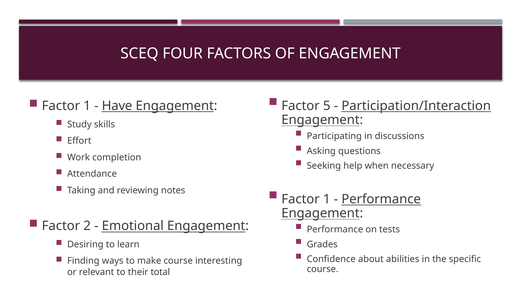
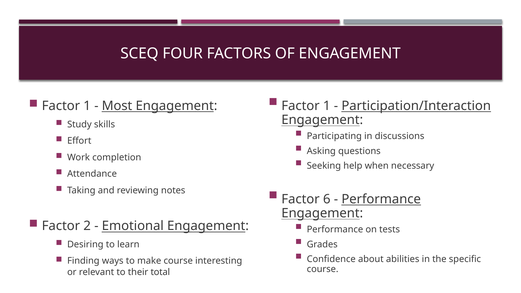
5: 5 -> 1 (327, 106)
Have: Have -> Most (117, 106)
1: 1 -> 6 (327, 199)
